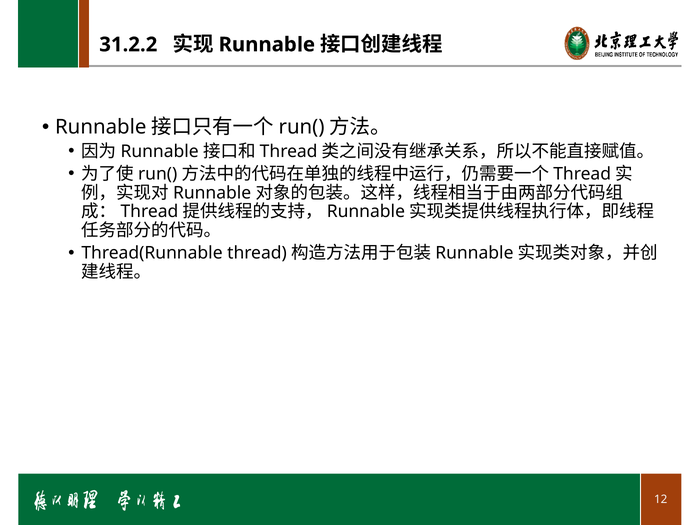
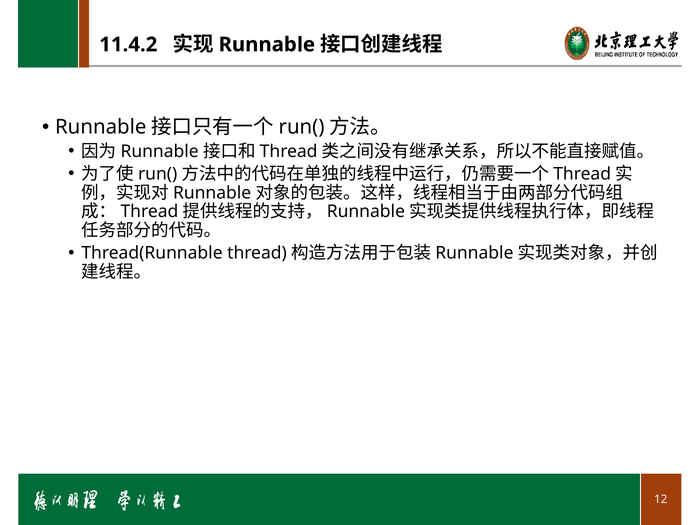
31.2.2: 31.2.2 -> 11.4.2 (128, 45)
